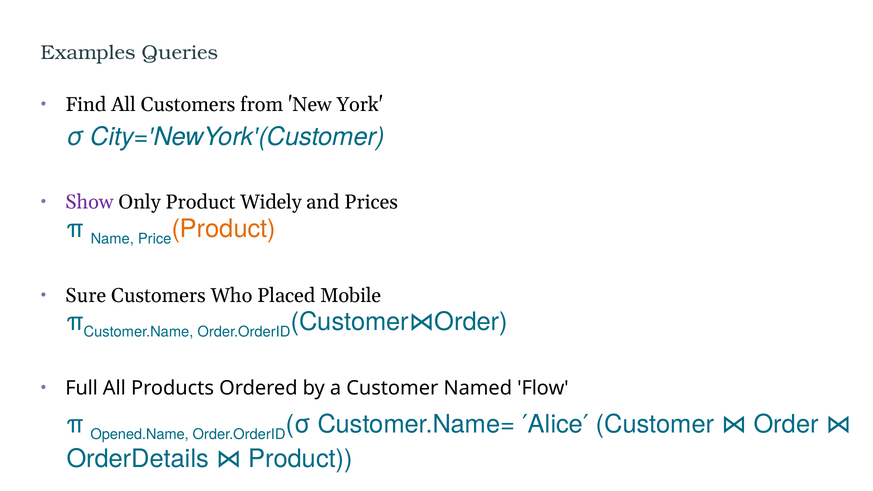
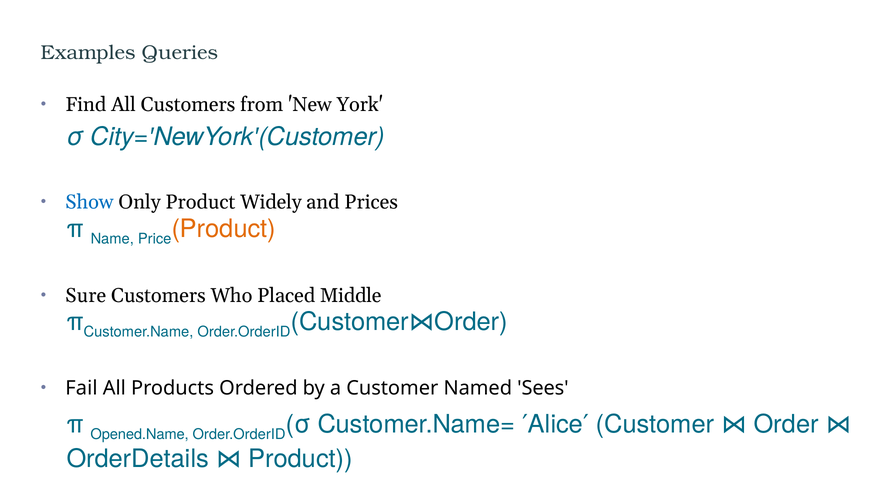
Show colour: purple -> blue (89, 202)
Mobile: Mobile -> Middle (351, 296)
Full: Full -> Fail (81, 388)
Flow: Flow -> Sees (543, 388)
